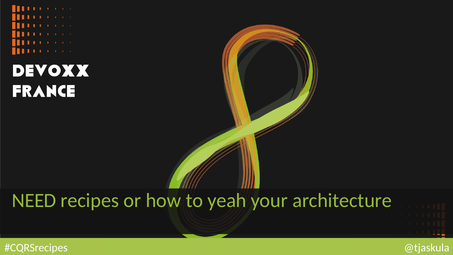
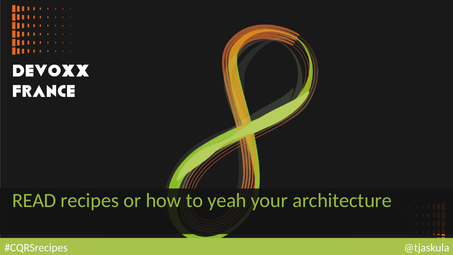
NEED: NEED -> READ (34, 200)
